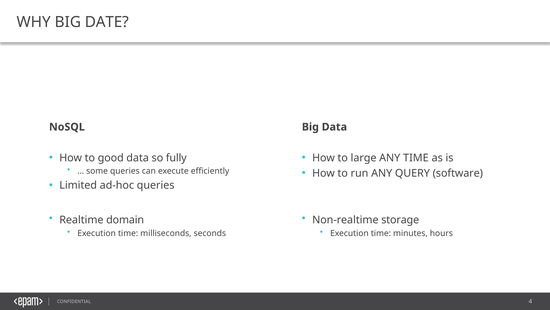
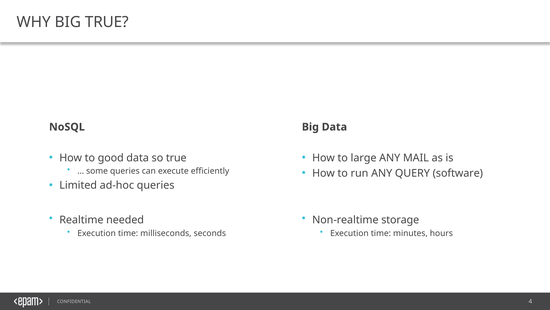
BIG DATE: DATE -> TRUE (107, 22)
so fully: fully -> true (176, 158)
ANY TIME: TIME -> MAIL (416, 158)
domain: domain -> needed (125, 220)
